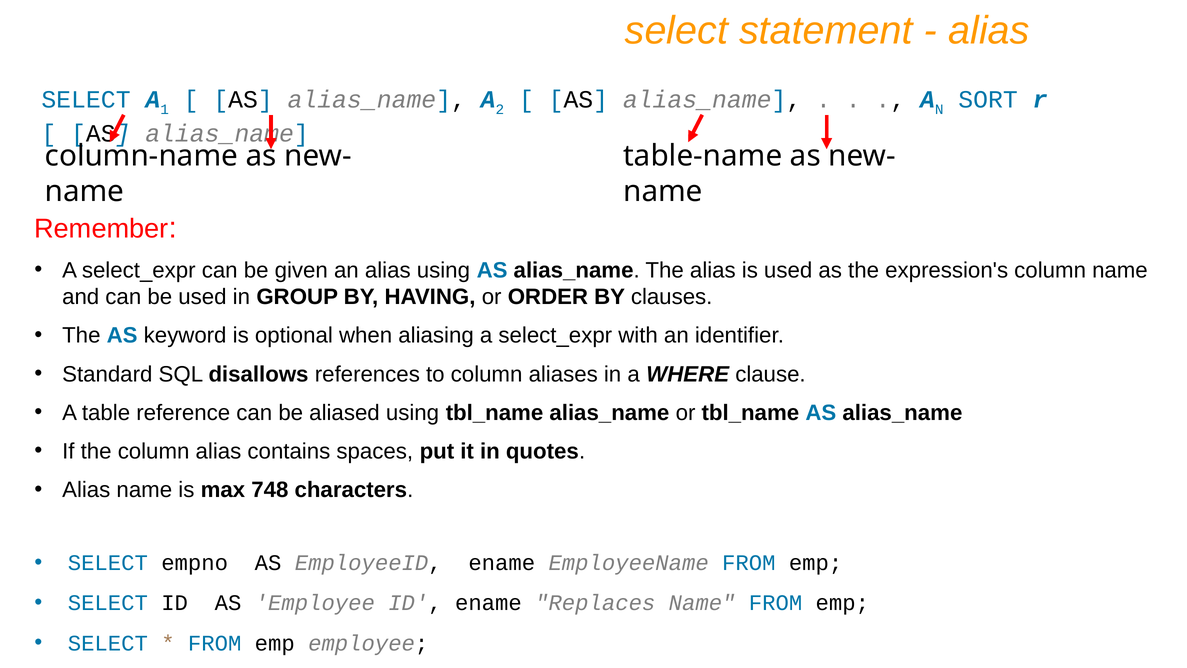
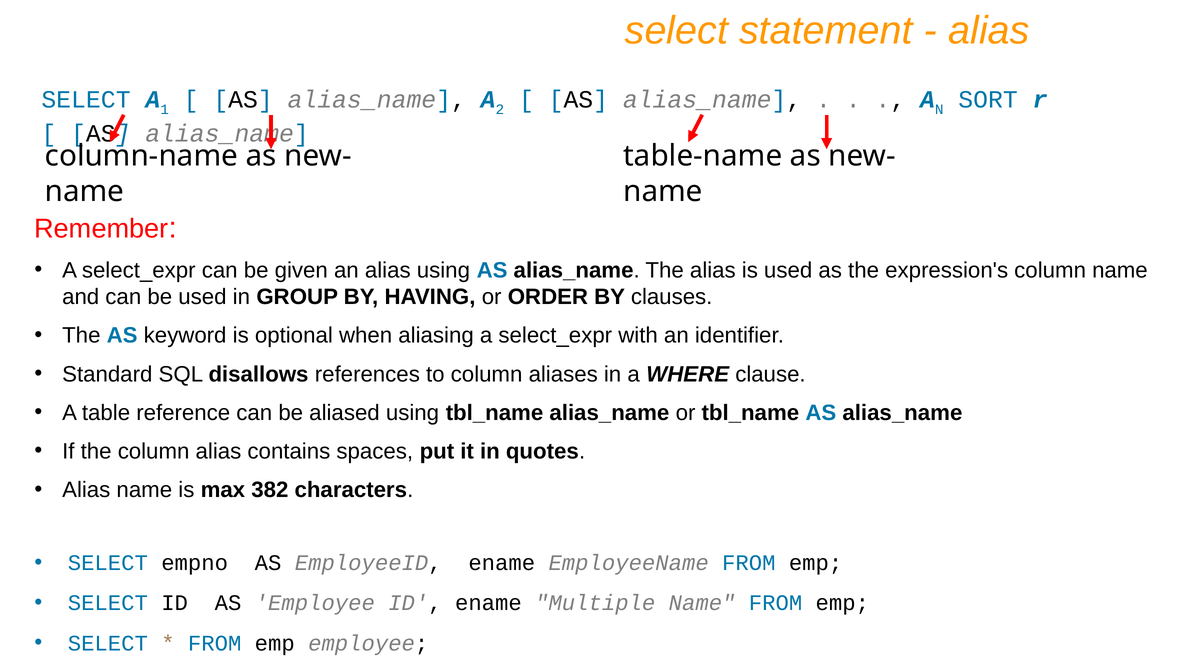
748: 748 -> 382 (270, 490)
Replaces: Replaces -> Multiple (595, 603)
